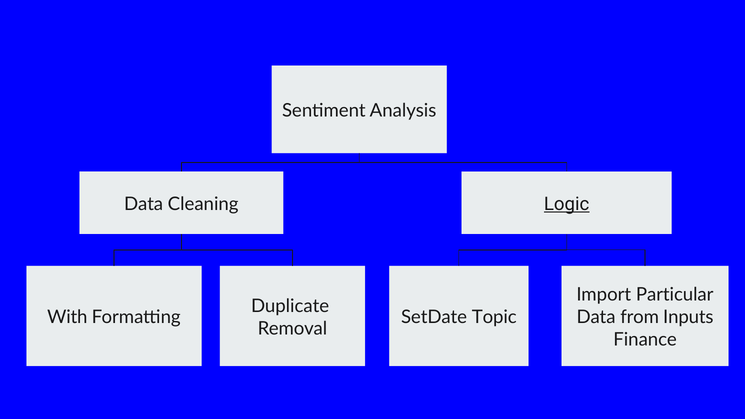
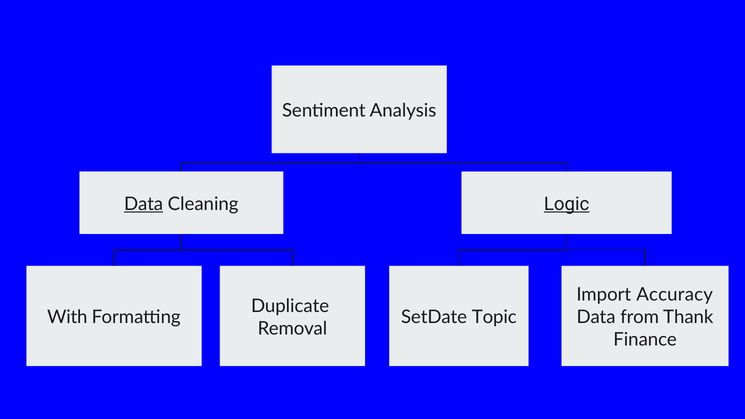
Data underline: none -> present (144, 204)
Particular: Particular -> Accuracy (675, 295)
Inputs: Inputs -> Thank (688, 317)
